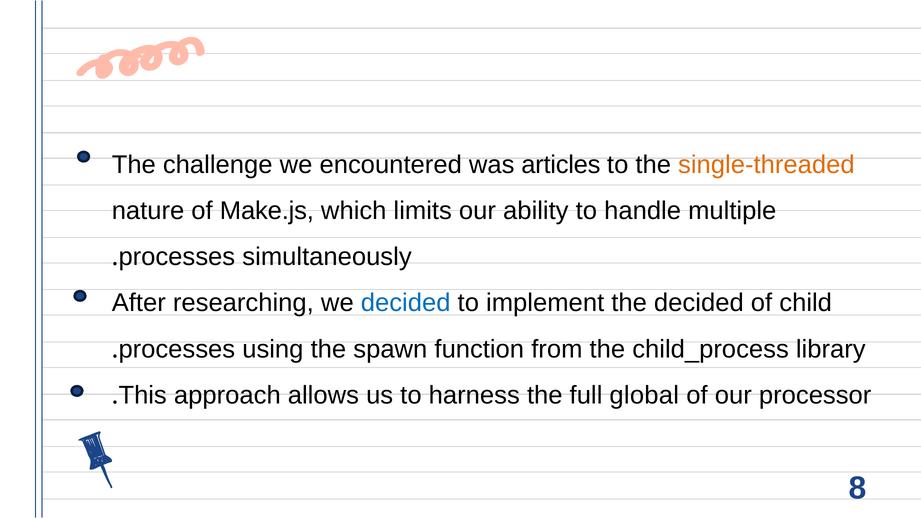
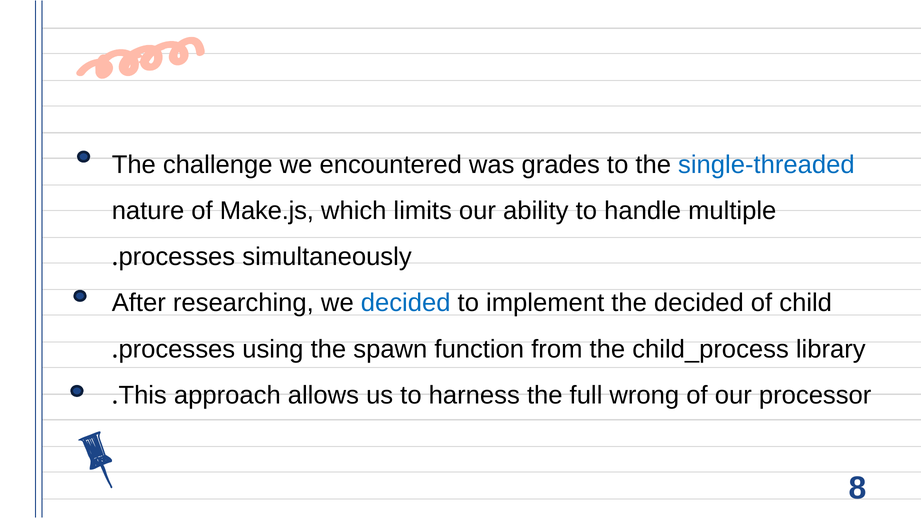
articles: articles -> grades (561, 165)
single-threaded colour: orange -> blue (766, 165)
global: global -> wrong (644, 395)
